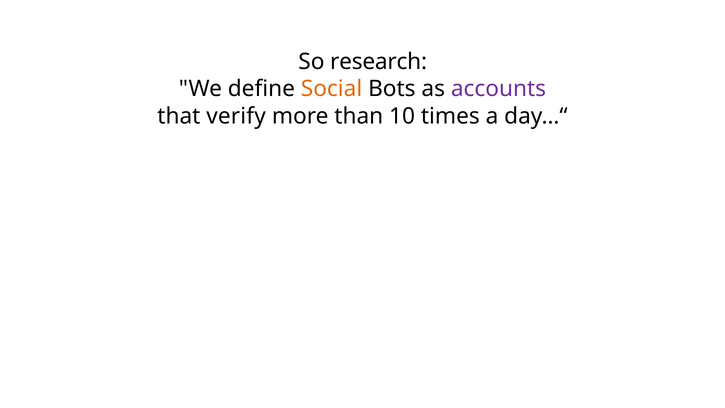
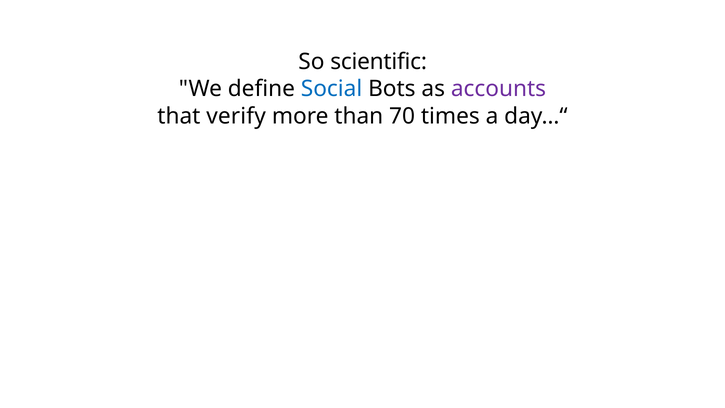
research: research -> scientific (379, 62)
Social colour: orange -> blue (332, 89)
10: 10 -> 70 (402, 116)
